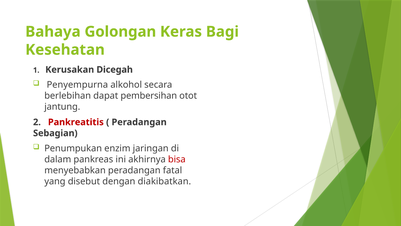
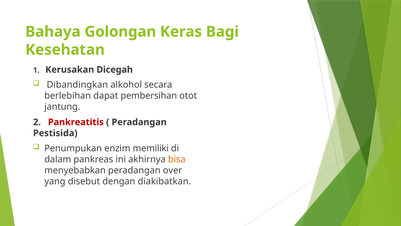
Penyempurna: Penyempurna -> Dibandingkan (77, 85)
Sebagian: Sebagian -> Pestisida (55, 133)
jaringan: jaringan -> memiliki (151, 148)
bisa colour: red -> orange (177, 159)
fatal: fatal -> over (173, 170)
